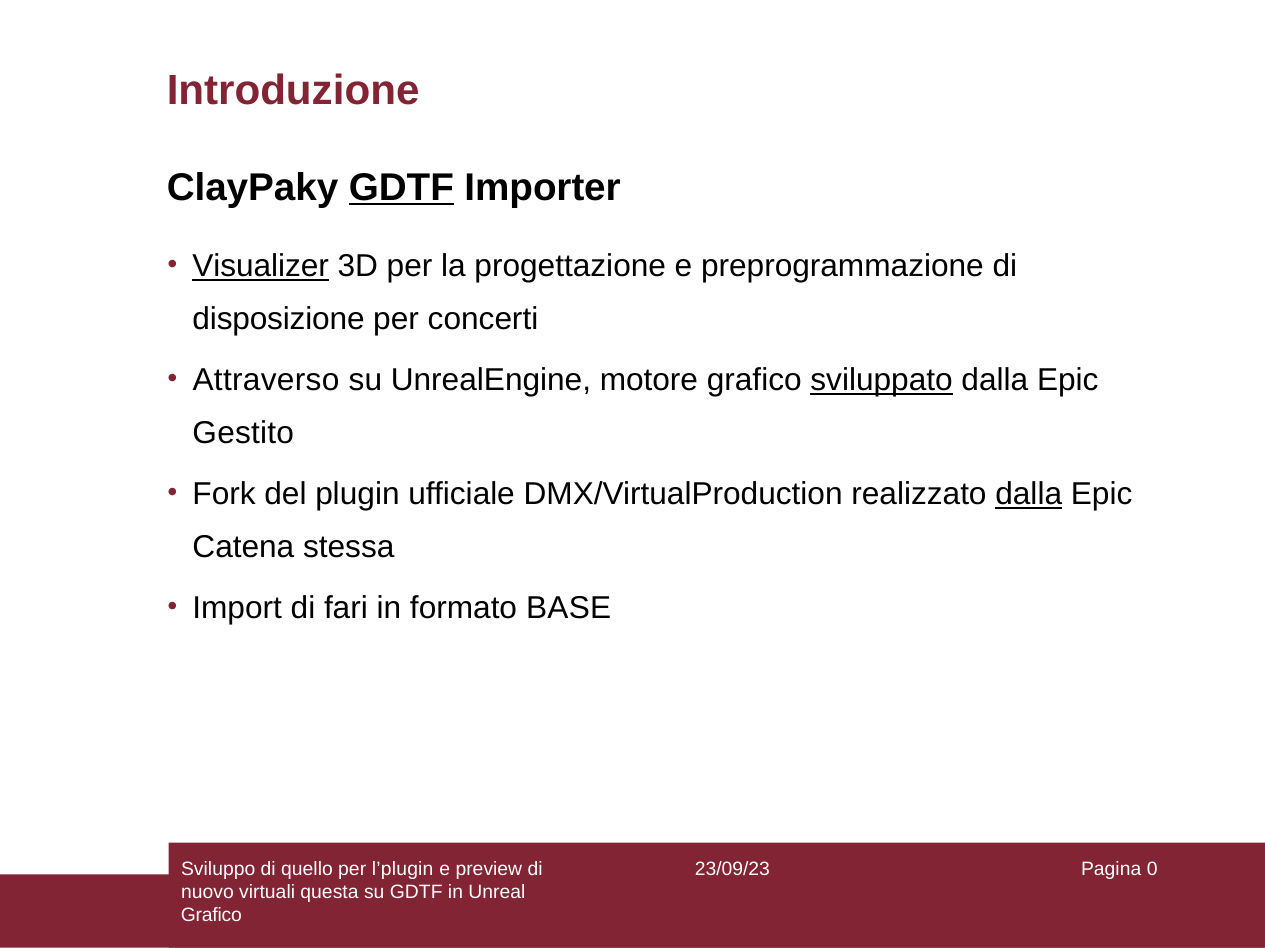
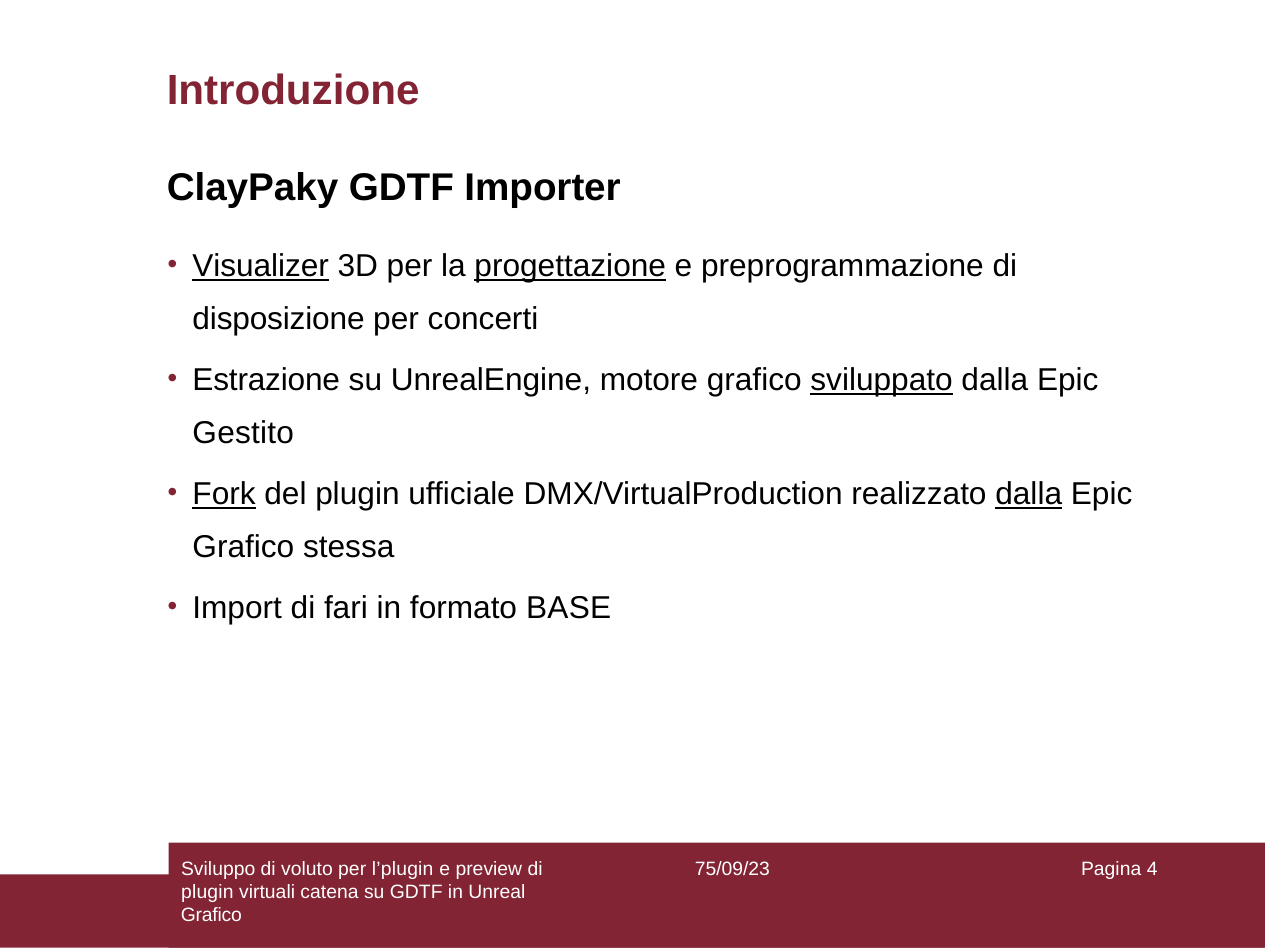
GDTF underline: present -> none (401, 188)
progettazione underline: none -> present (570, 267)
Attraverso: Attraverso -> Estrazione (266, 381)
Fork underline: none -> present (224, 495)
Catena: Catena -> Grafico (243, 548)
quello: quello -> voluto (307, 870)
23/09/23: 23/09/23 -> 75/09/23 (732, 870)
0: 0 -> 4 (1152, 870)
nuovo: nuovo -> plugin (207, 893)
questa: questa -> catena (330, 893)
